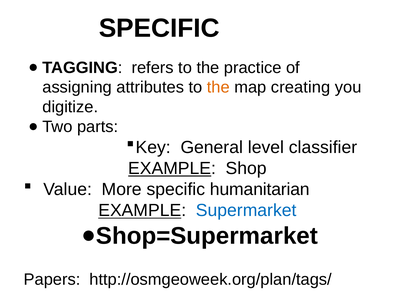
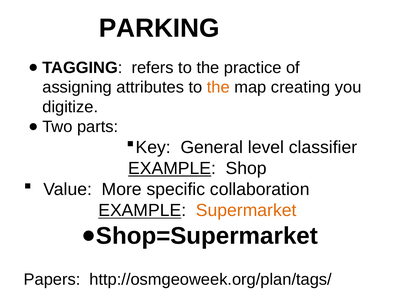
SPECIFIC: SPECIFIC -> PARKING (159, 28)
humanitarian: humanitarian -> collaboration (260, 190)
Supermarket colour: blue -> orange (246, 211)
